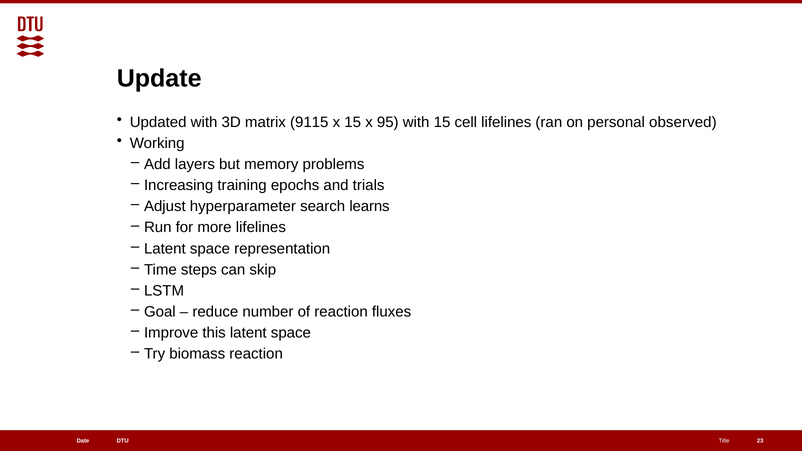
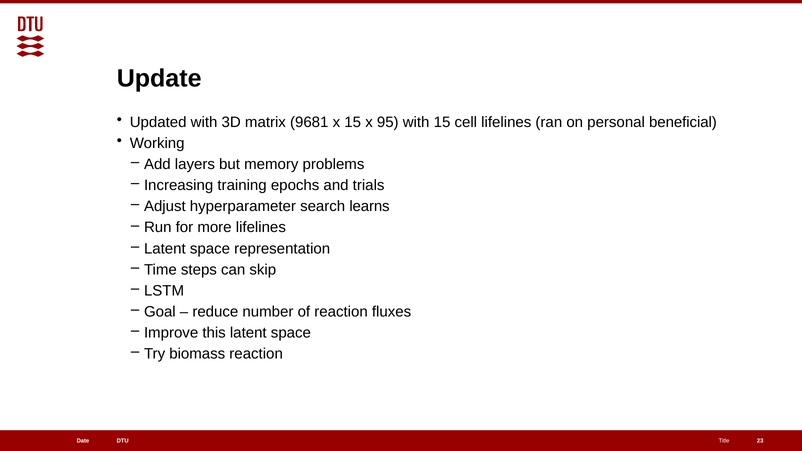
9115: 9115 -> 9681 (309, 122)
observed: observed -> beneficial (683, 122)
